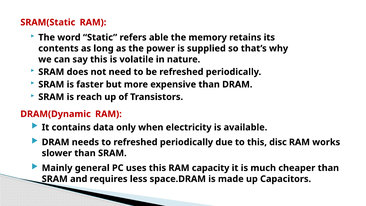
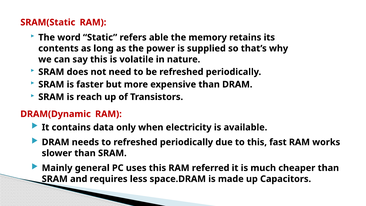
disc: disc -> fast (278, 142)
capacity: capacity -> referred (211, 168)
